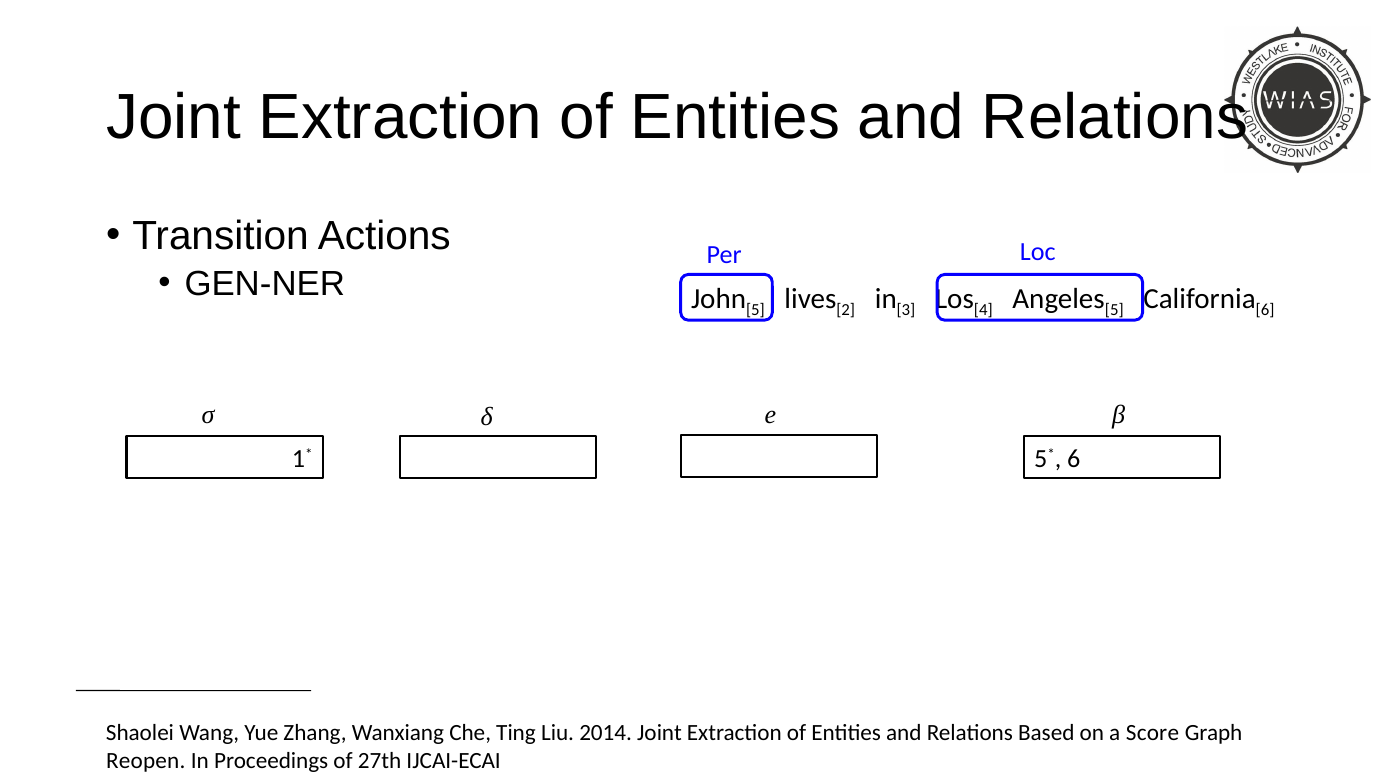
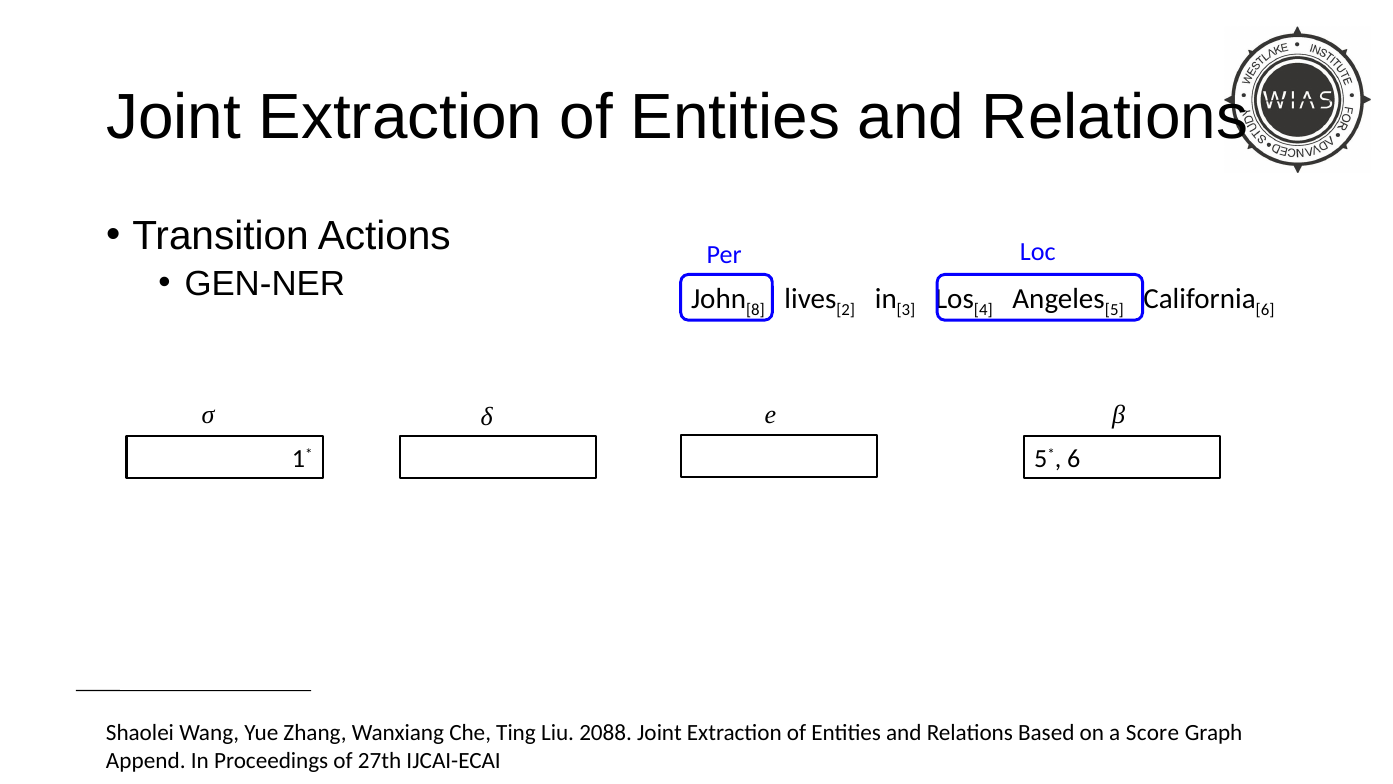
5: 5 -> 8 (755, 310)
2014: 2014 -> 2088 (606, 732)
Reopen: Reopen -> Append (146, 760)
